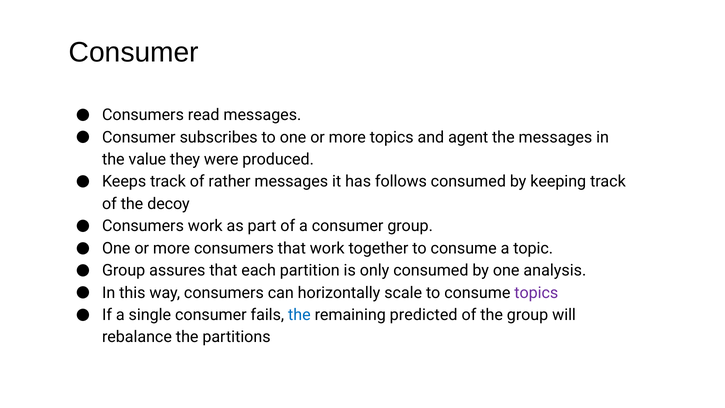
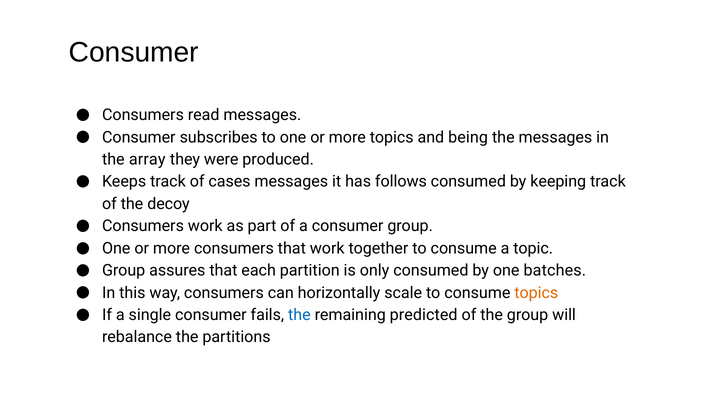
agent: agent -> being (468, 137)
value: value -> array (147, 159)
rather: rather -> cases (229, 182)
analysis: analysis -> batches (555, 270)
topics colour: purple -> orange (536, 293)
